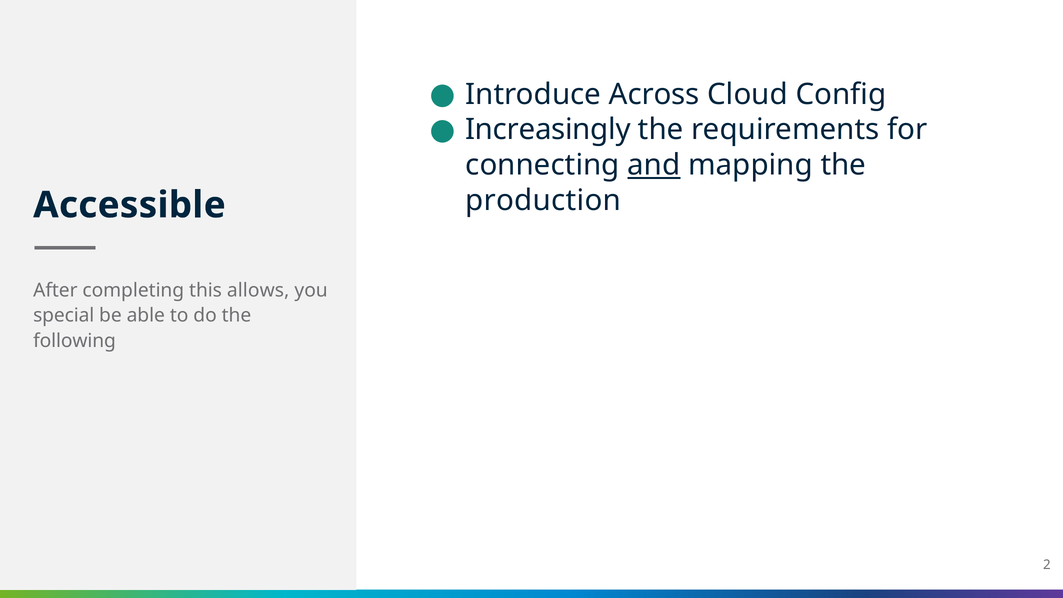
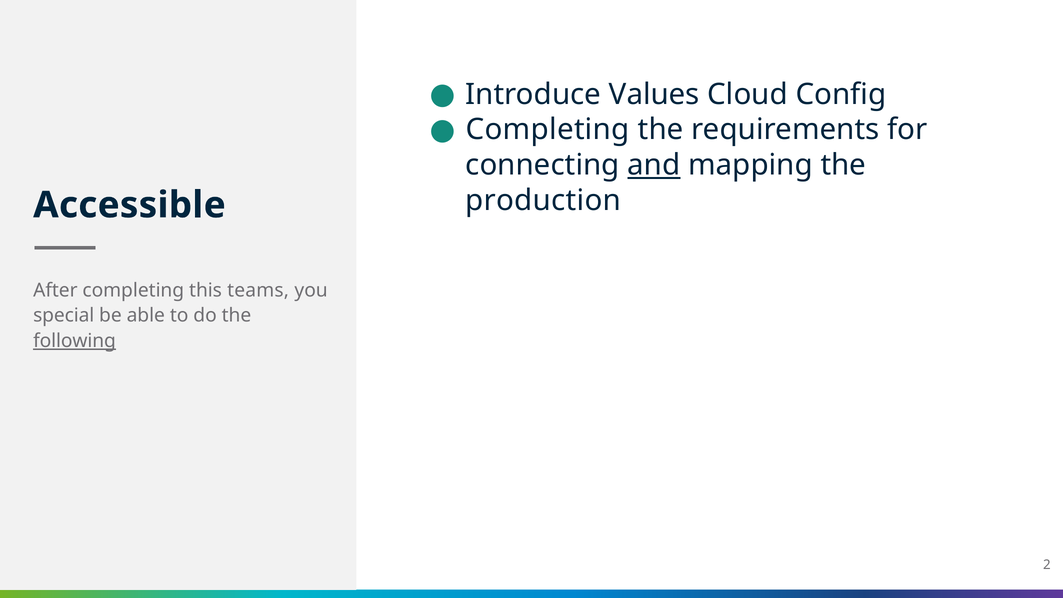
Across: Across -> Values (654, 94)
Increasingly: Increasingly -> Completing (548, 130)
allows: allows -> teams (258, 290)
following underline: none -> present (75, 341)
